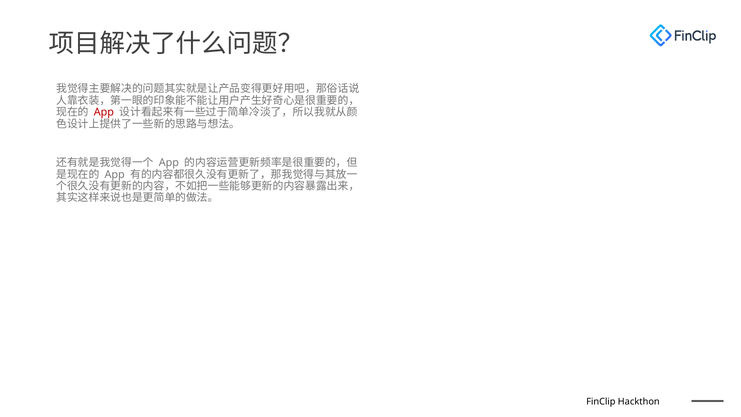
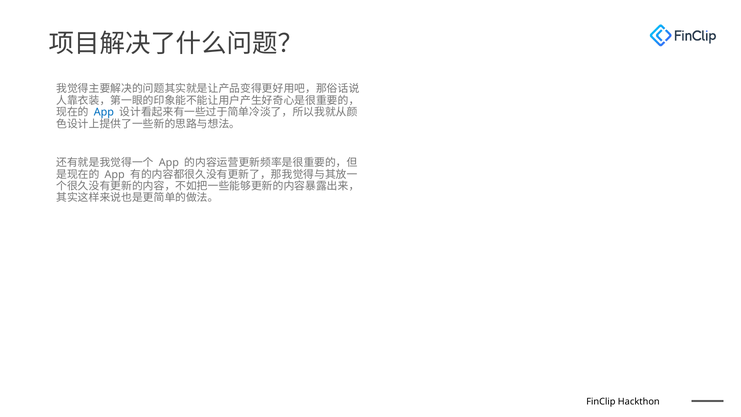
App colour: red -> blue (104, 112)
